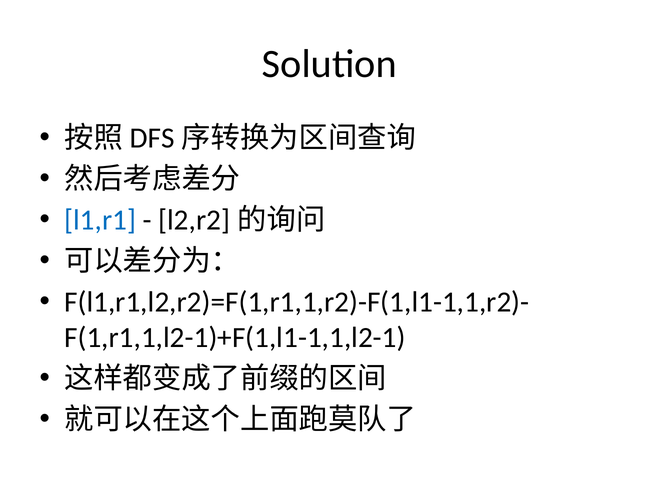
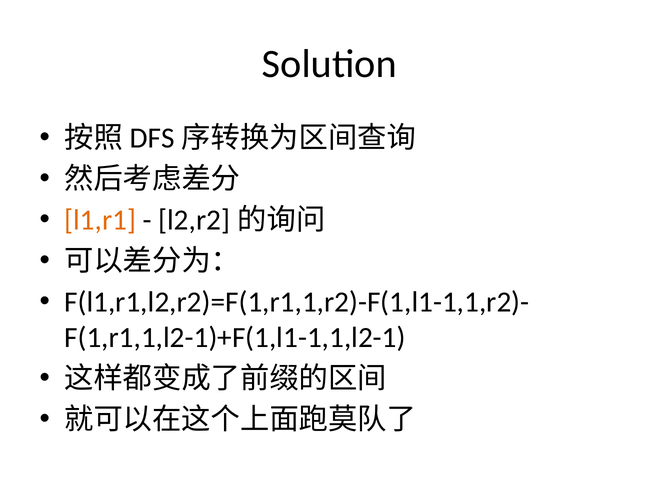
l1,r1 colour: blue -> orange (100, 220)
